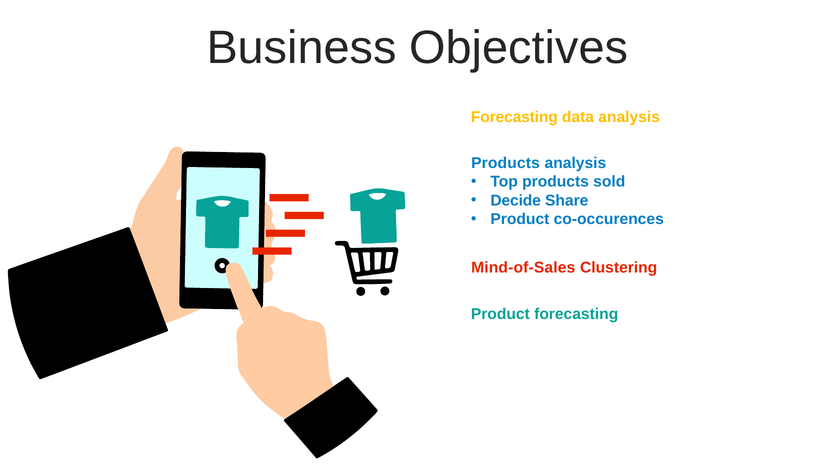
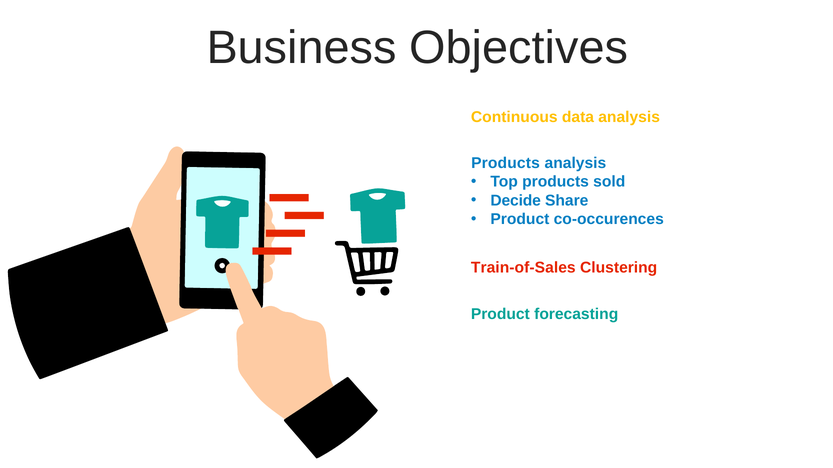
Forecasting: Forecasting -> Continuous (514, 117)
Mind-of-Sales: Mind-of-Sales -> Train-of-Sales (523, 268)
